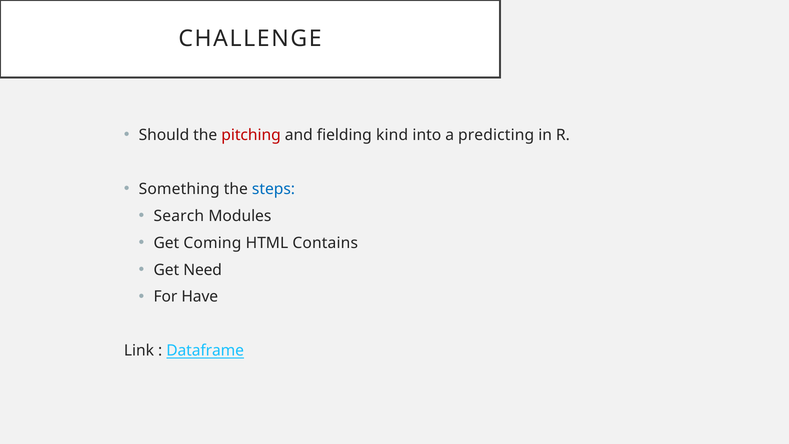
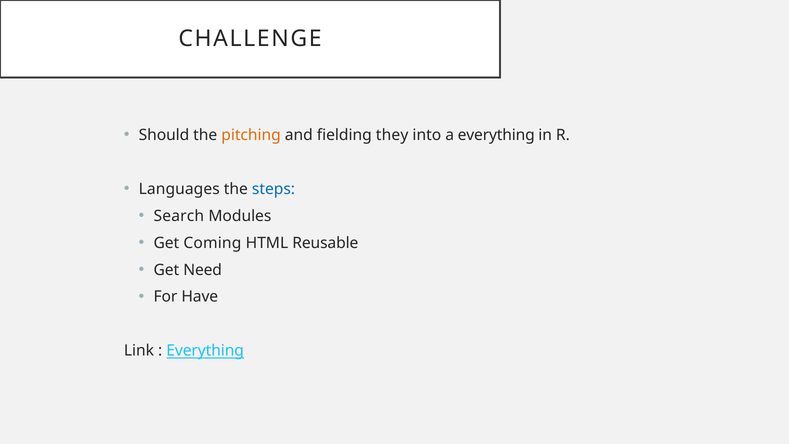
pitching colour: red -> orange (251, 135)
kind: kind -> they (392, 135)
a predicting: predicting -> everything (496, 135)
Something: Something -> Languages (179, 189)
Contains: Contains -> Reusable (325, 243)
Dataframe: Dataframe -> Everything (205, 351)
